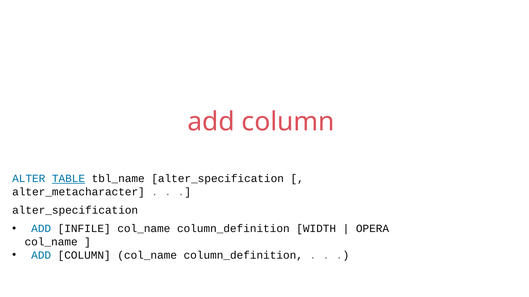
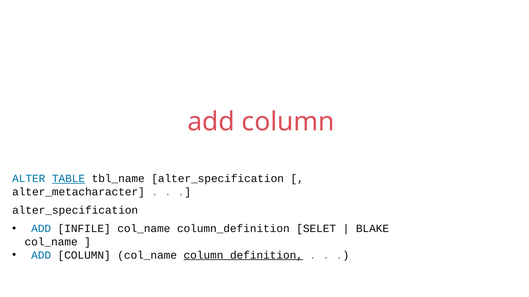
WIDTH: WIDTH -> SELET (316, 229)
OPERA: OPERA -> BLAKE (372, 229)
column_definition underline: none -> present (243, 256)
